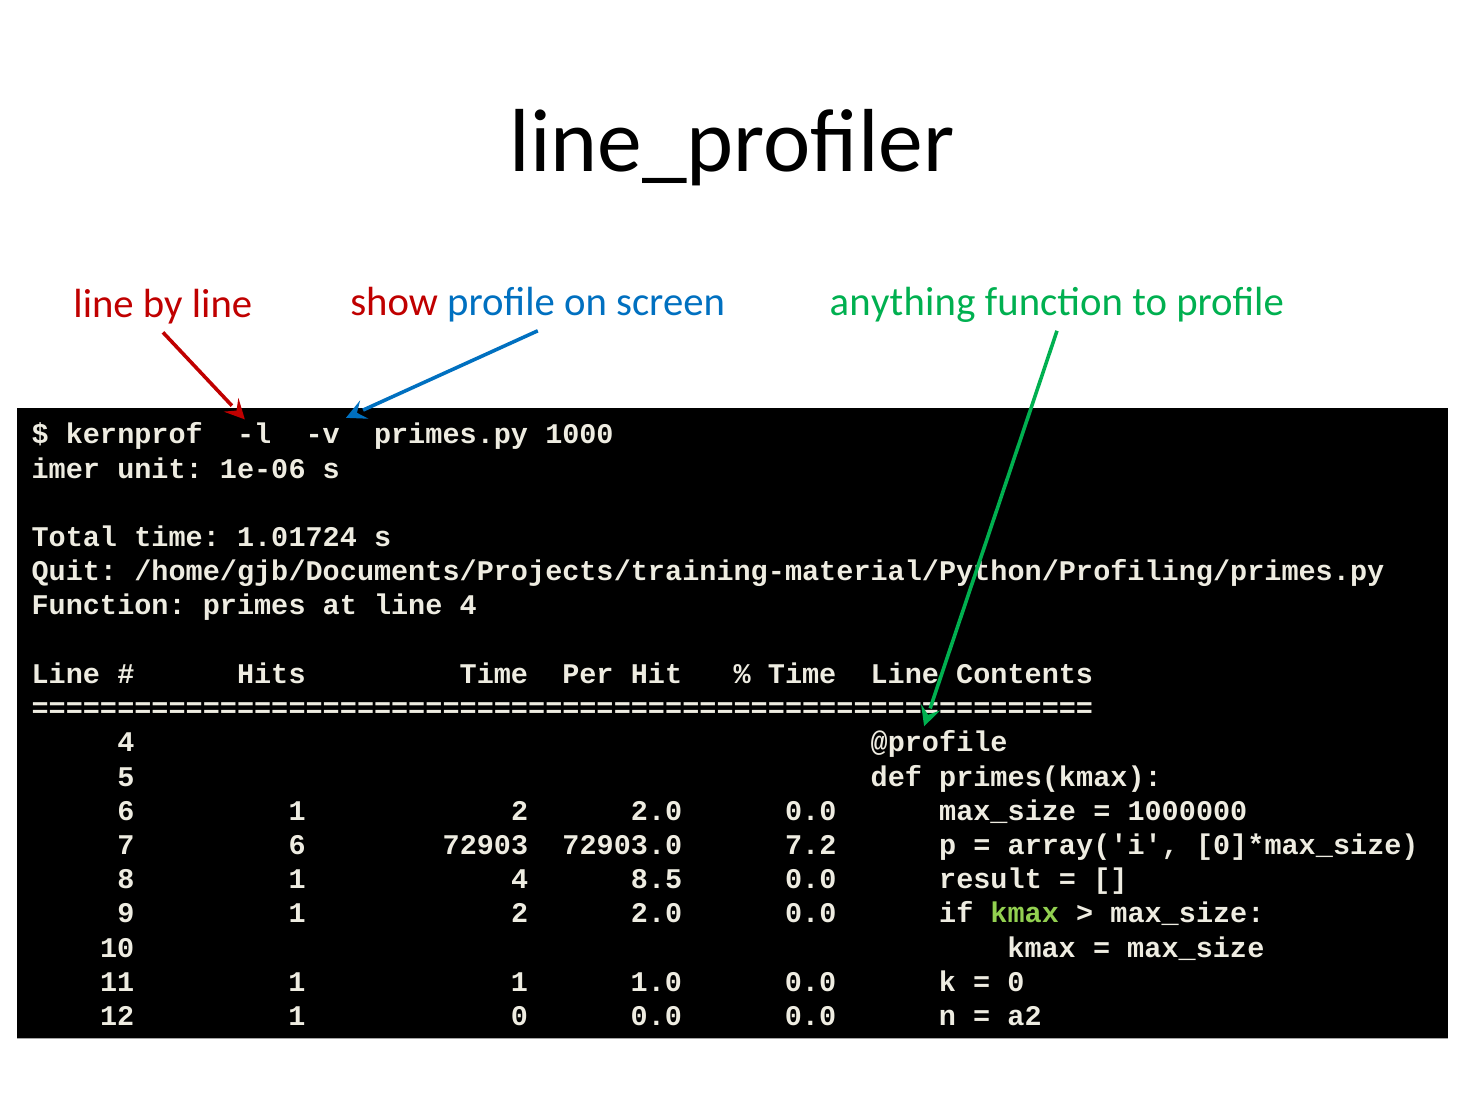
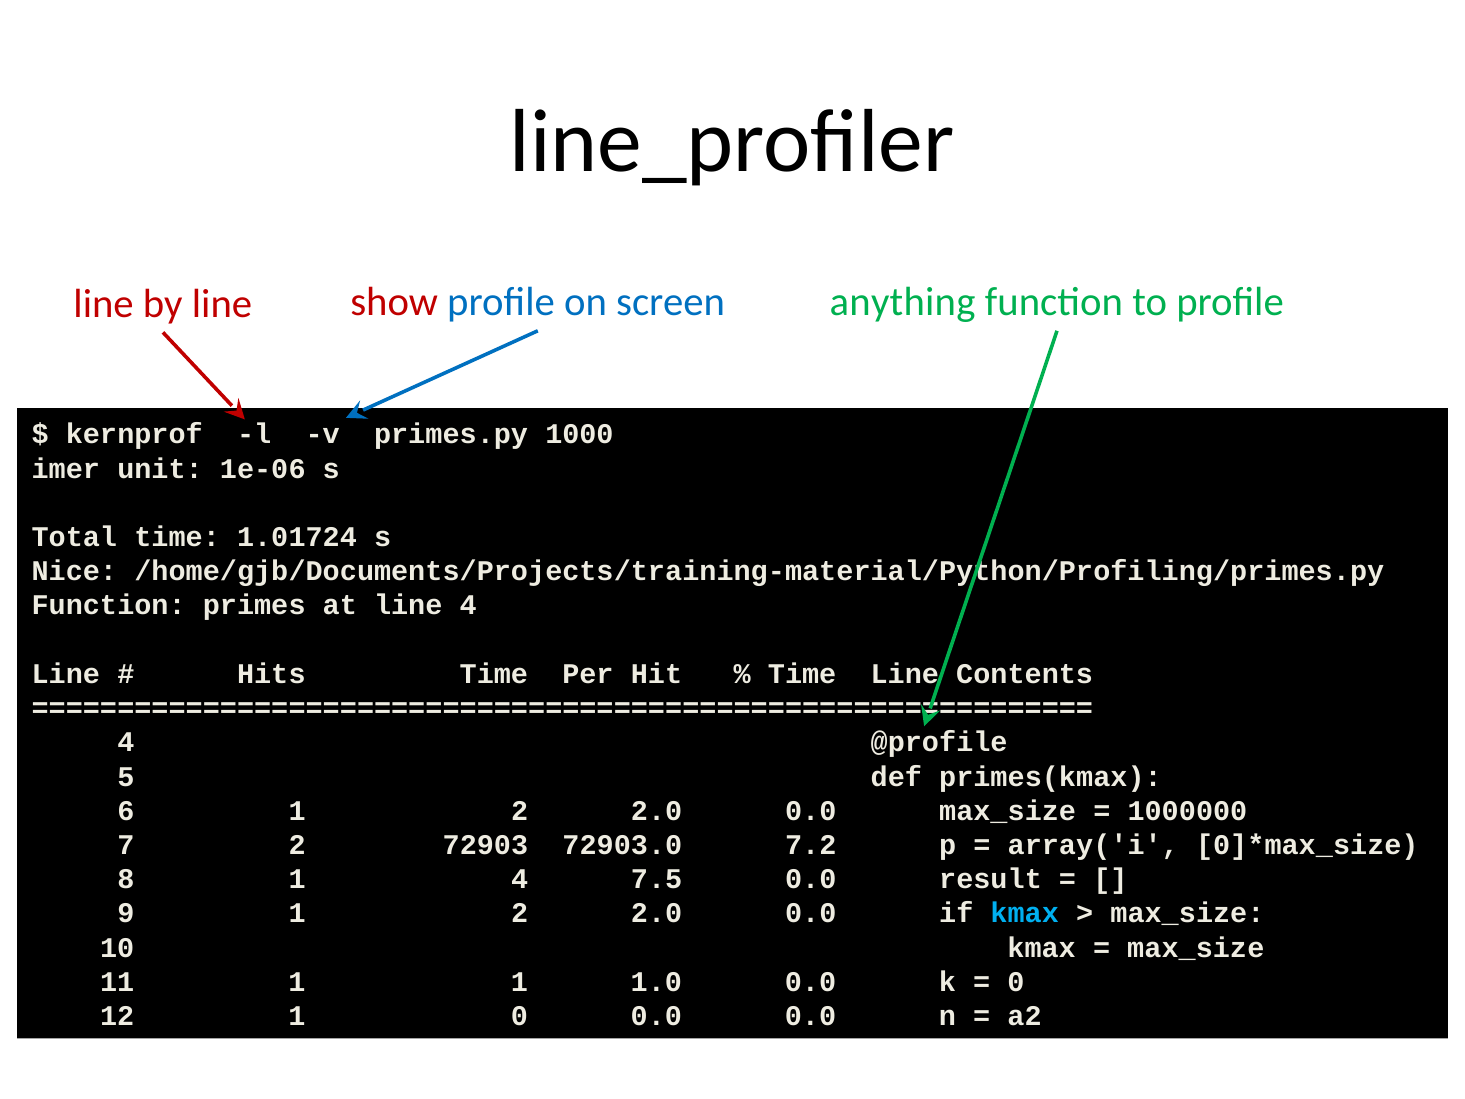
Quit: Quit -> Nice (74, 571)
7 6: 6 -> 2 (297, 845)
8.5: 8.5 -> 7.5 (657, 879)
kmax colour: light green -> light blue (1025, 913)
